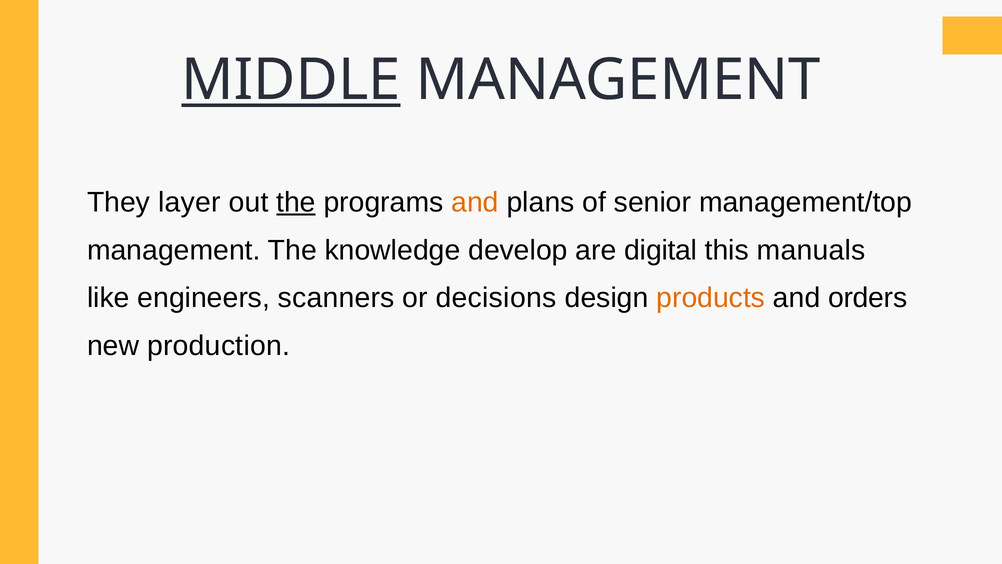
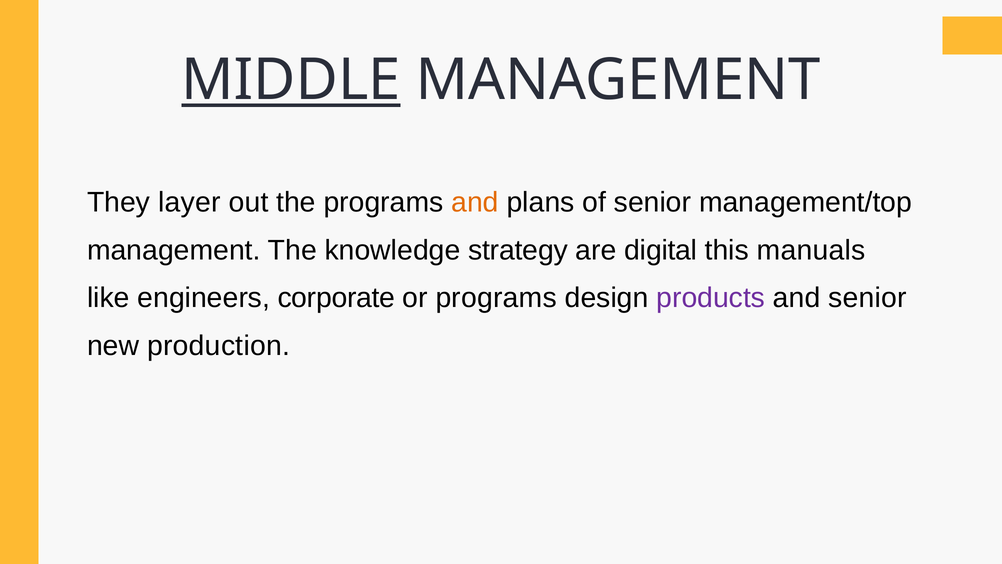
the underline: present -> none (296, 202)
develop: develop -> strategy (518, 250)
scanners: scanners -> corporate (336, 298)
or decisions: decisions -> programs (496, 298)
products colour: orange -> purple (711, 298)
and orders: orders -> senior (868, 298)
